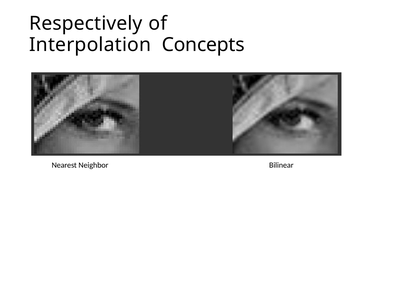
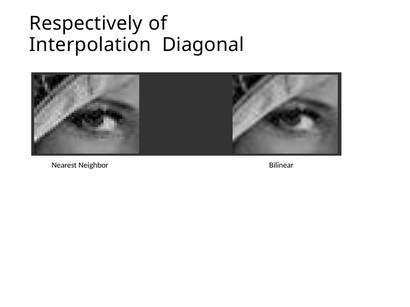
Concepts: Concepts -> Diagonal (203, 45)
